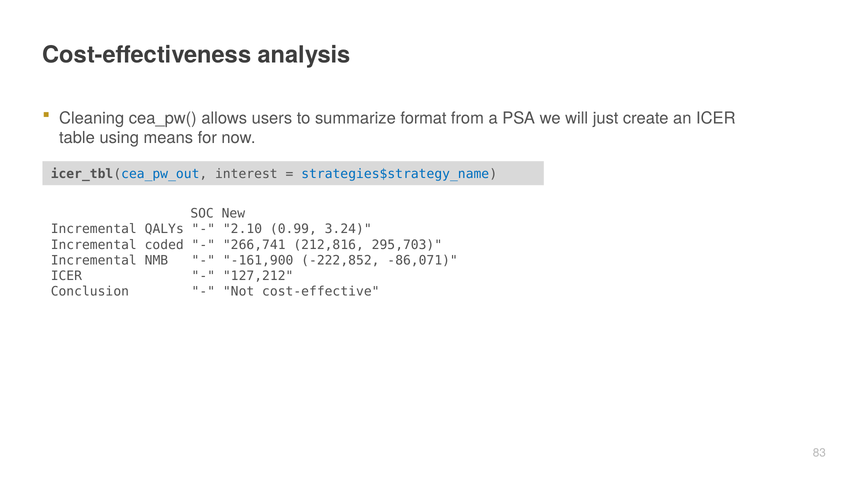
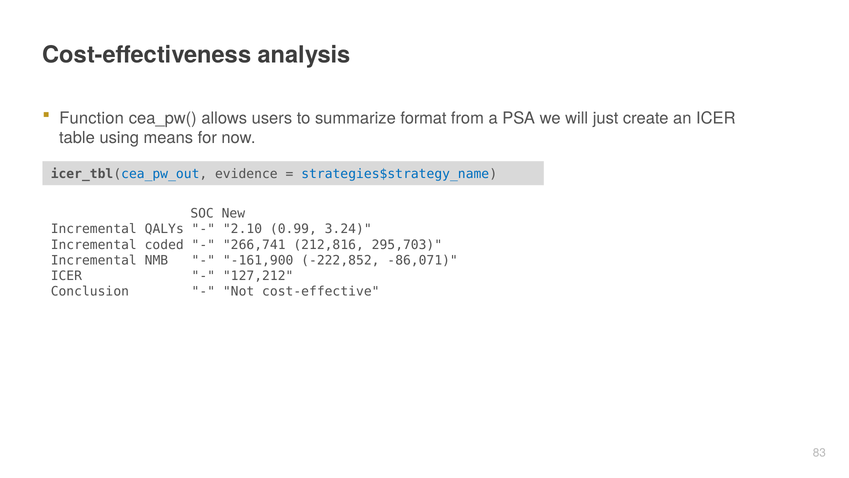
Cleaning: Cleaning -> Function (92, 118)
interest: interest -> evidence (246, 174)
